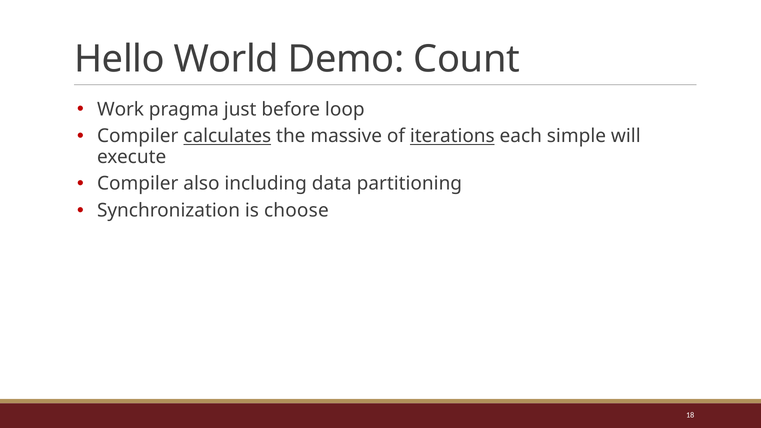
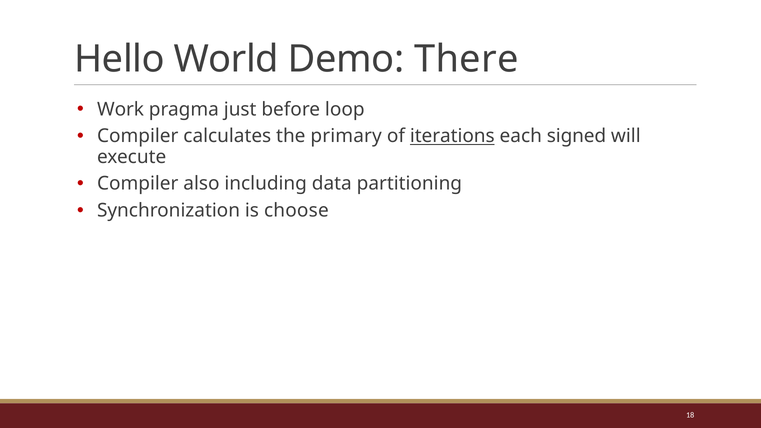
Count: Count -> There (466, 59)
calculates underline: present -> none (227, 136)
massive: massive -> primary (346, 136)
simple: simple -> signed (577, 136)
